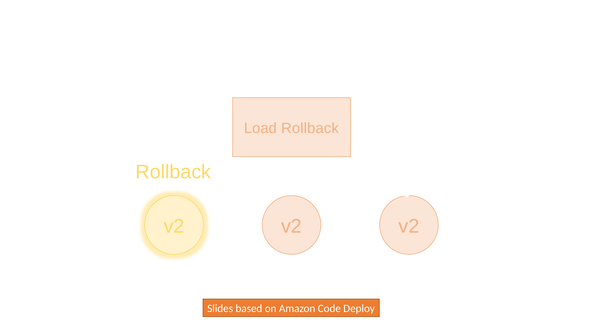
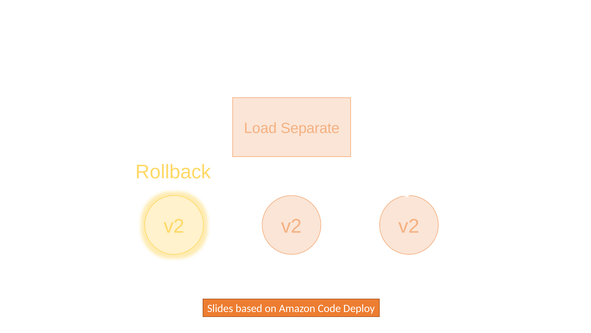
Load Rollback: Rollback -> Separate (310, 128)
